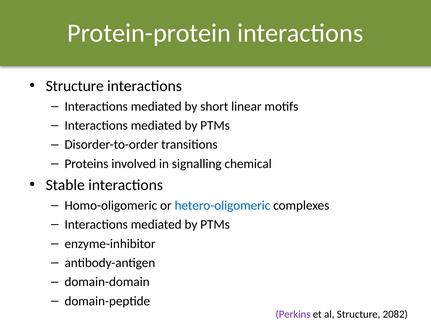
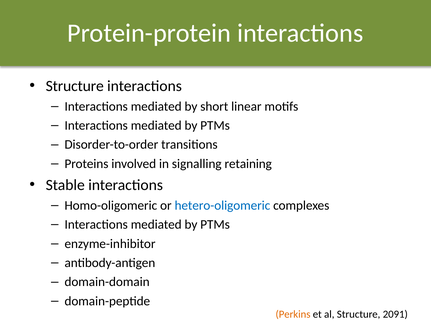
chemical: chemical -> retaining (248, 164)
Perkins colour: purple -> orange (293, 315)
2082: 2082 -> 2091 (395, 315)
